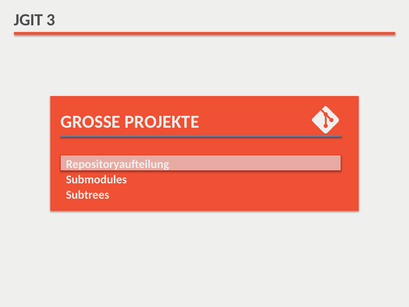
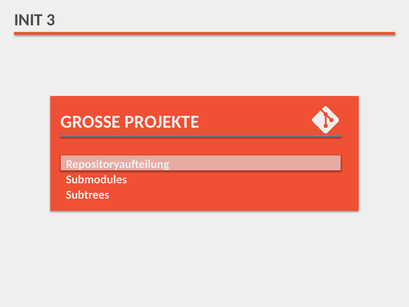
JGIT: JGIT -> INIT (28, 20)
